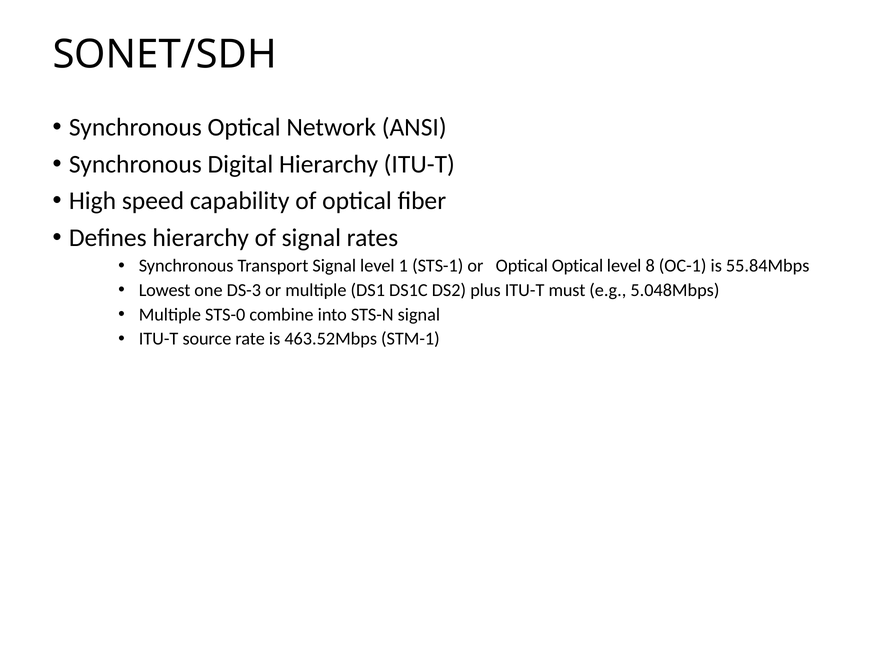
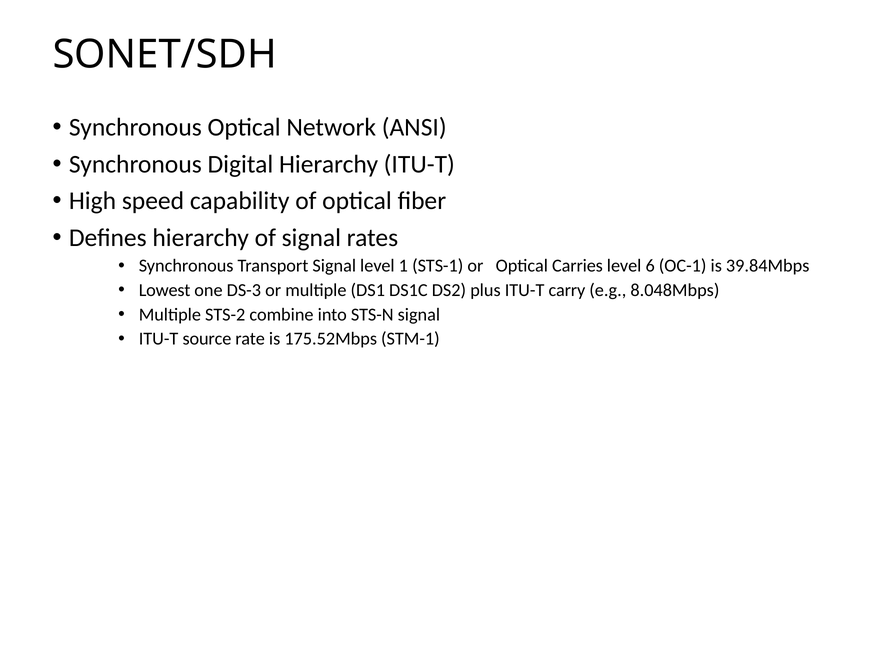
Optical Optical: Optical -> Carries (577, 266)
8: 8 -> 6 (650, 266)
55.84Mbps: 55.84Mbps -> 39.84Mbps (768, 266)
must: must -> carry (567, 290)
5.048Mbps: 5.048Mbps -> 8.048Mbps (675, 290)
STS-0: STS-0 -> STS-2 (225, 315)
463.52Mbps: 463.52Mbps -> 175.52Mbps (331, 339)
